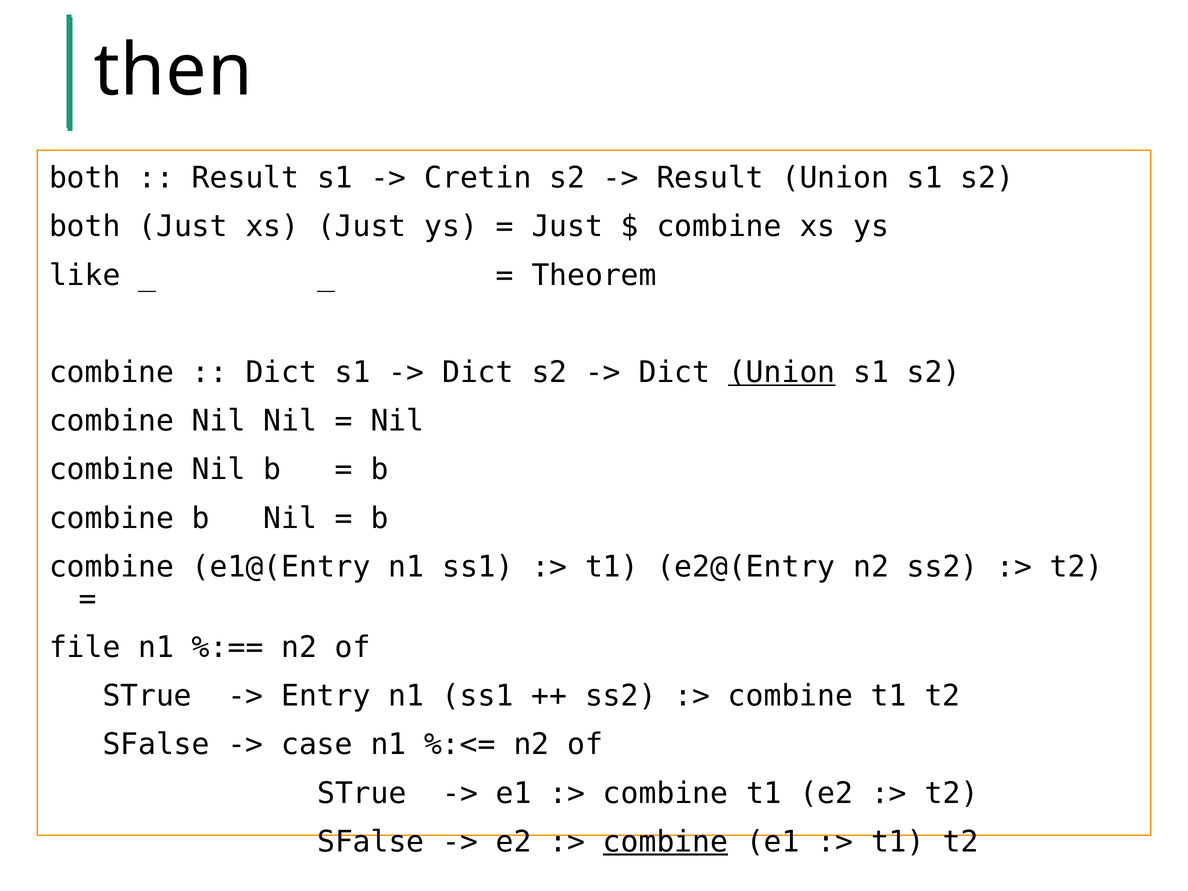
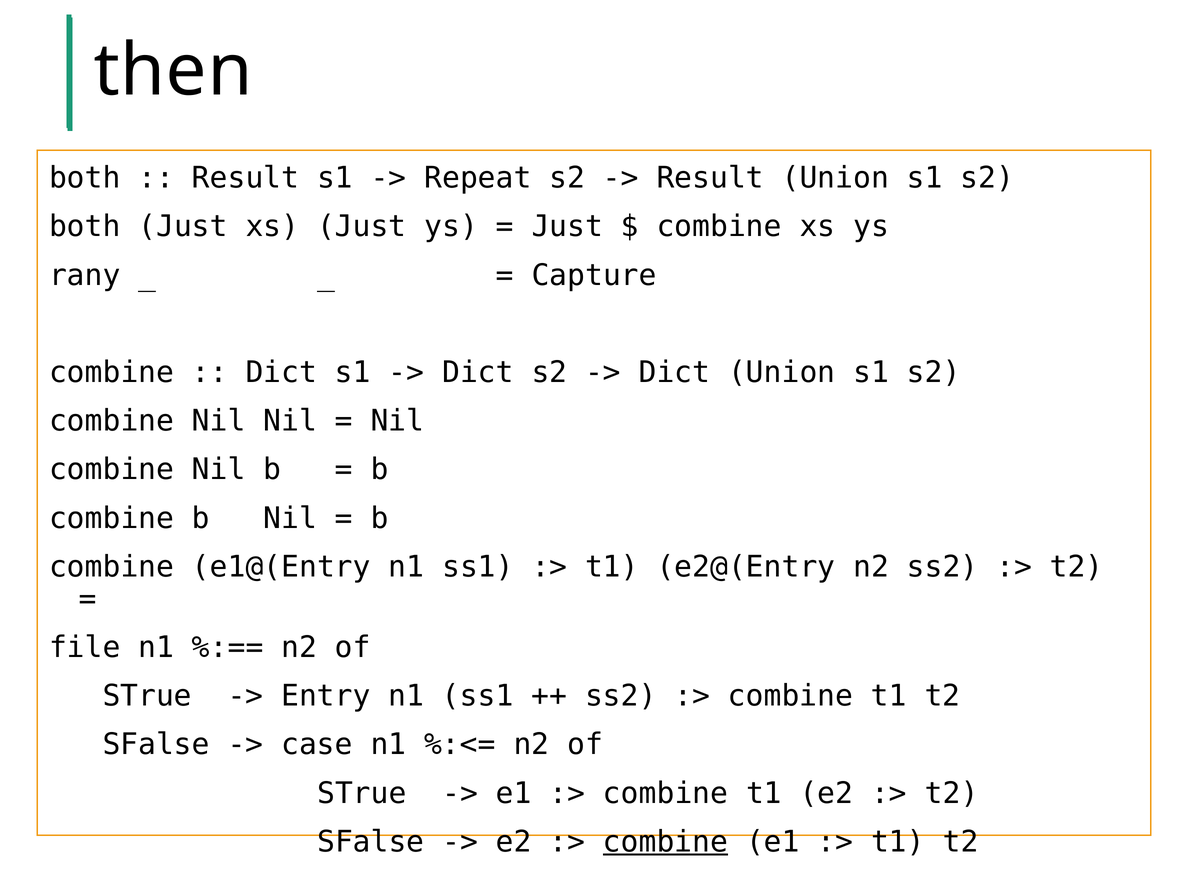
Cretin: Cretin -> Repeat (478, 178)
like: like -> rany (85, 275)
Theorem: Theorem -> Capture (594, 275)
Union underline: present -> none (782, 372)
